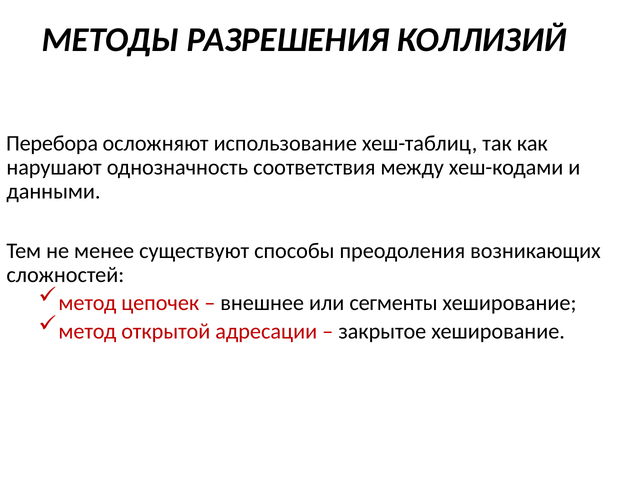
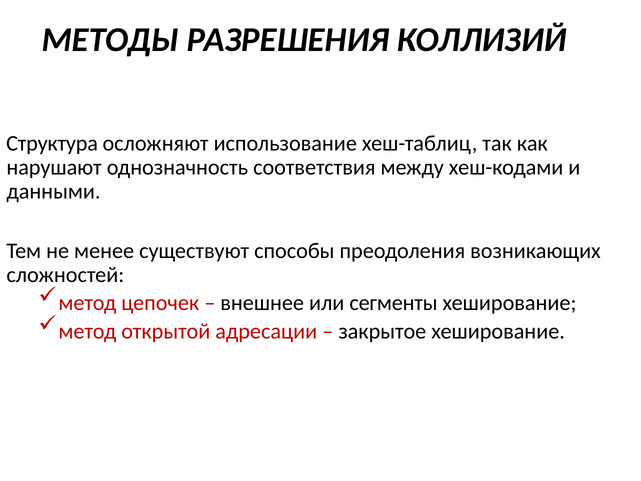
Перебора: Перебора -> Структура (52, 143)
